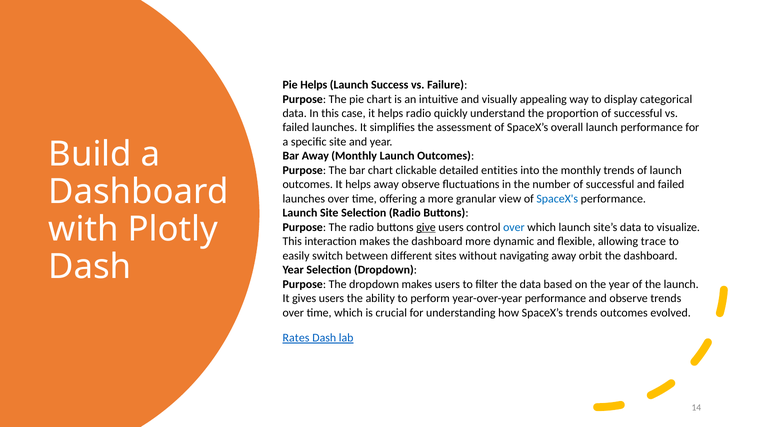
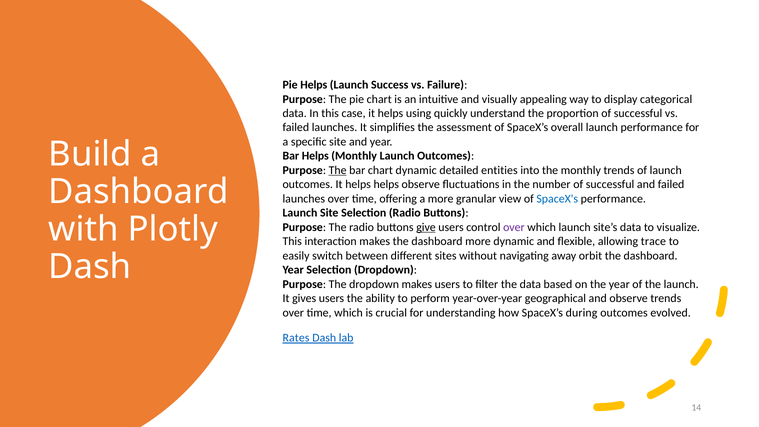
helps radio: radio -> using (419, 113)
Bar Away: Away -> Helps (315, 156)
The underline: none -> present (338, 170)
chart clickable: clickable -> dynamic (416, 170)
helps away: away -> helps (386, 184)
over colour: blue -> purple (514, 227)
year-over-year performance: performance -> geographical (555, 298)
SpaceX’s trends: trends -> during (582, 313)
